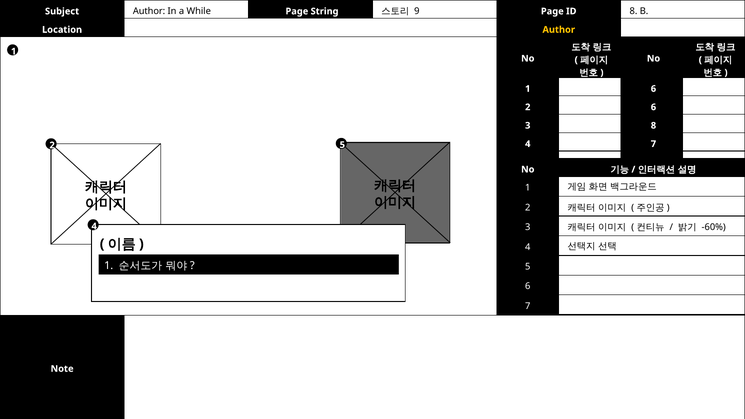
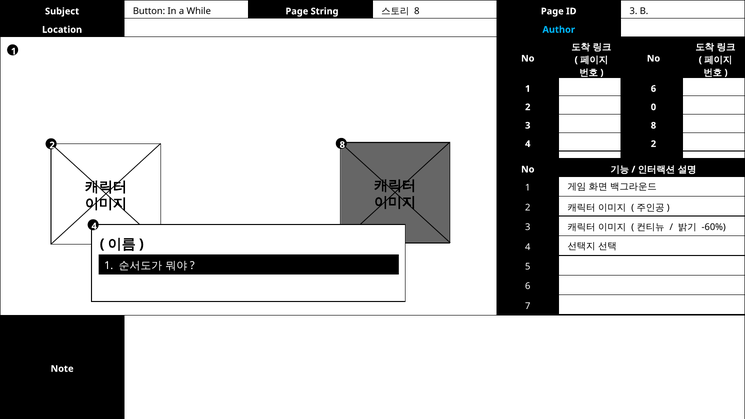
Subject Author: Author -> Button (149, 11)
9: 9 -> 8 (417, 11)
ID 8: 8 -> 3 (633, 11)
Author colour: yellow -> light blue (559, 30)
2 6: 6 -> 0 (653, 107)
7: 7 -> 2 (653, 144)
2 5: 5 -> 8 (342, 145)
